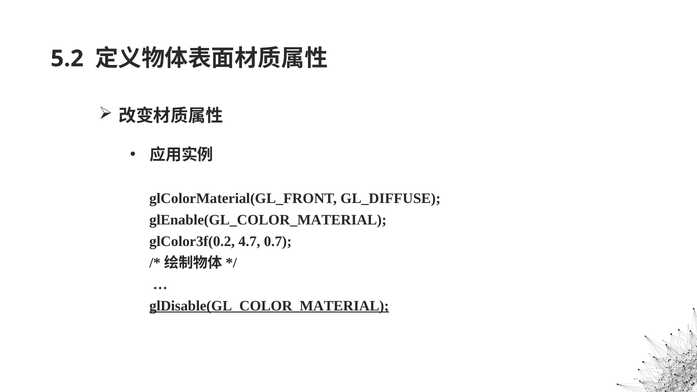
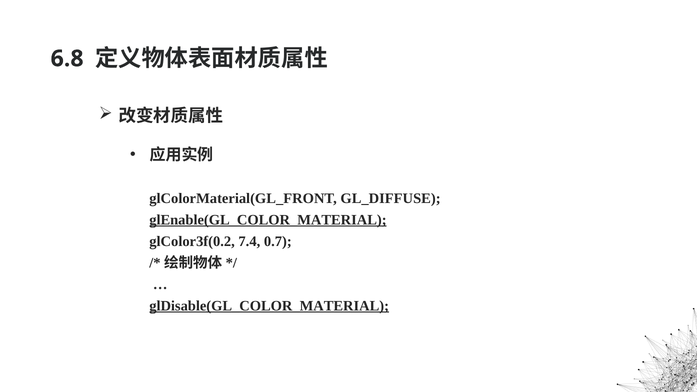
5.2: 5.2 -> 6.8 (67, 59)
glEnable(GL_COLOR_MATERIAL underline: none -> present (268, 220)
4.7: 4.7 -> 7.4 (249, 241)
